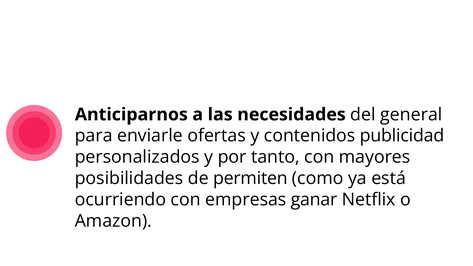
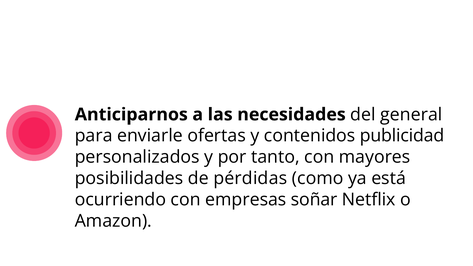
permiten: permiten -> pérdidas (250, 178)
ganar: ganar -> soñar (314, 200)
